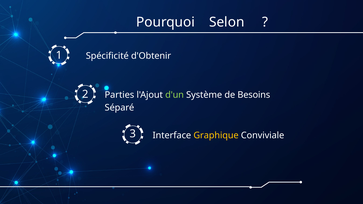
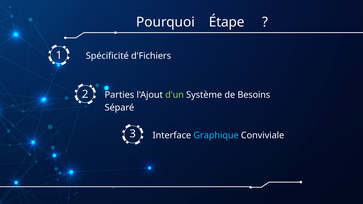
Selon: Selon -> Étape (227, 22)
d'Obtenir: d'Obtenir -> d'Fichiers (151, 56)
Graphique colour: yellow -> light blue (216, 136)
